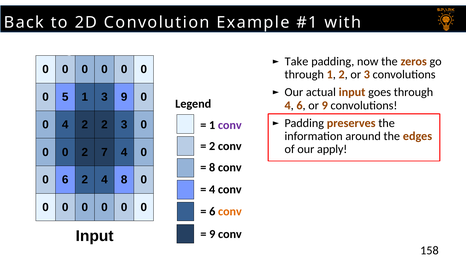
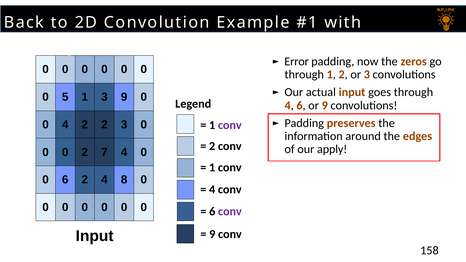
Take: Take -> Error (297, 62)
8: 8 -> 1 (212, 168)
conv colour: orange -> purple (230, 212)
